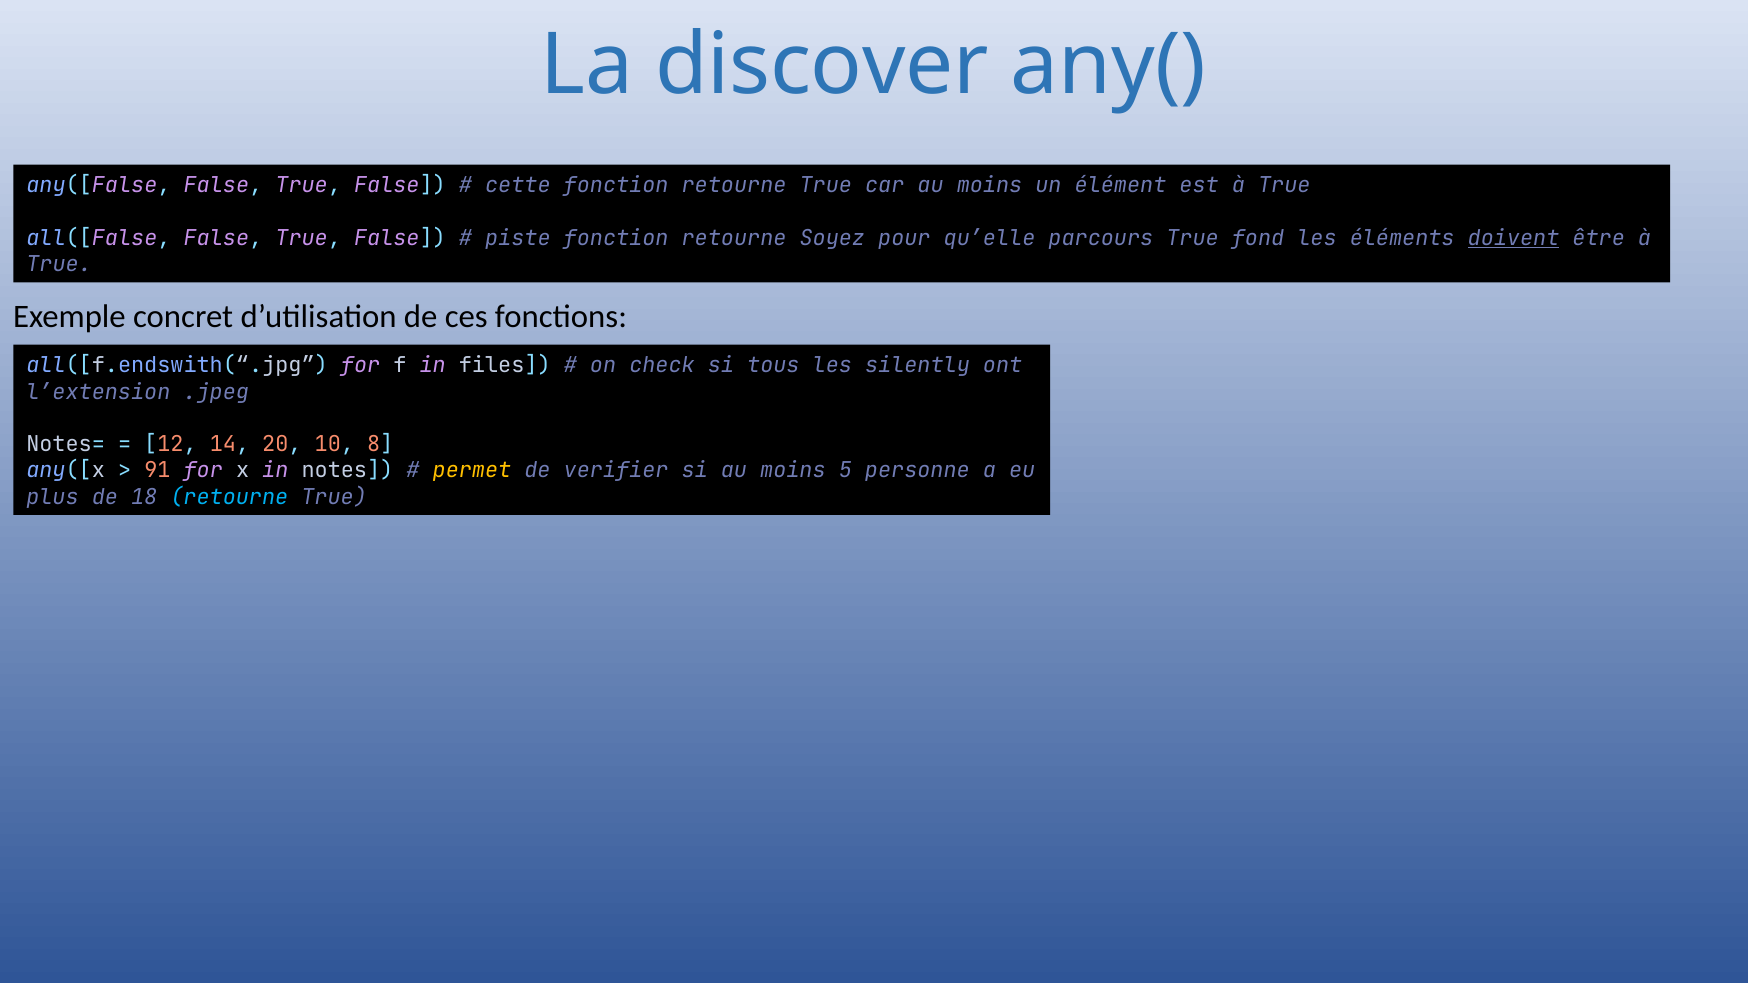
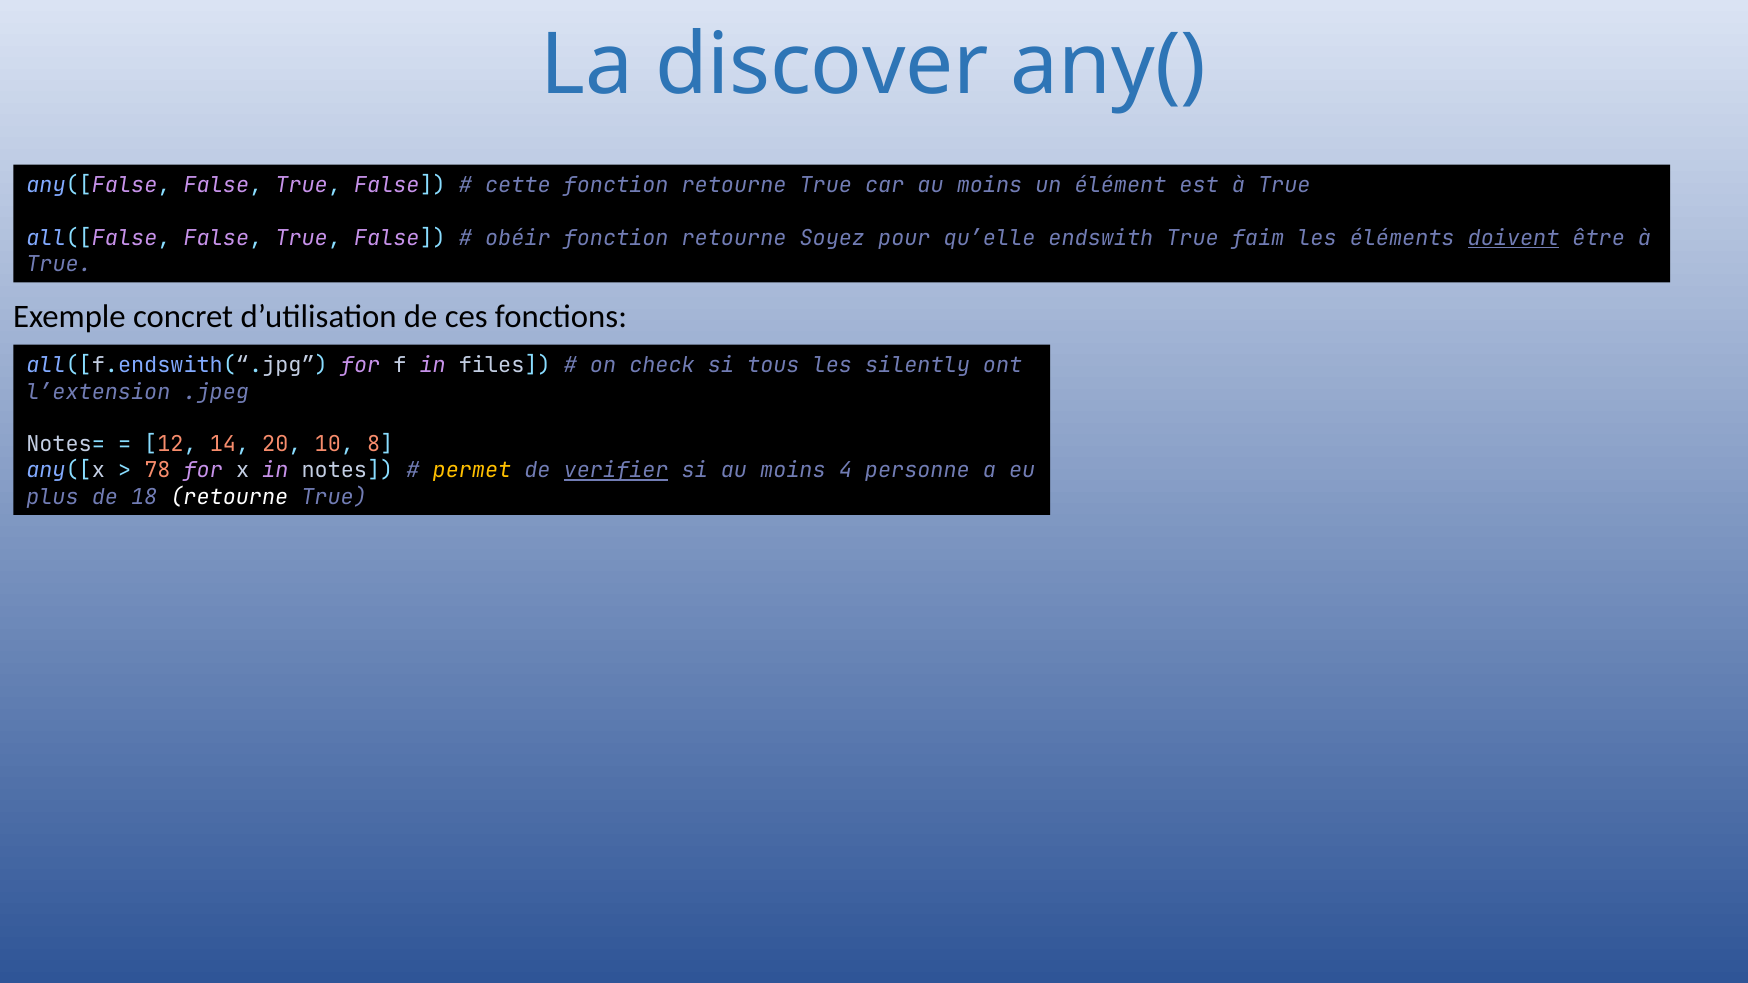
piste: piste -> obéir (518, 238)
parcours: parcours -> endswith (1101, 238)
fond: fond -> faim (1258, 238)
91: 91 -> 78 (157, 471)
verifier underline: none -> present (616, 471)
5: 5 -> 4 (845, 471)
retourne colour: light blue -> white (229, 497)
